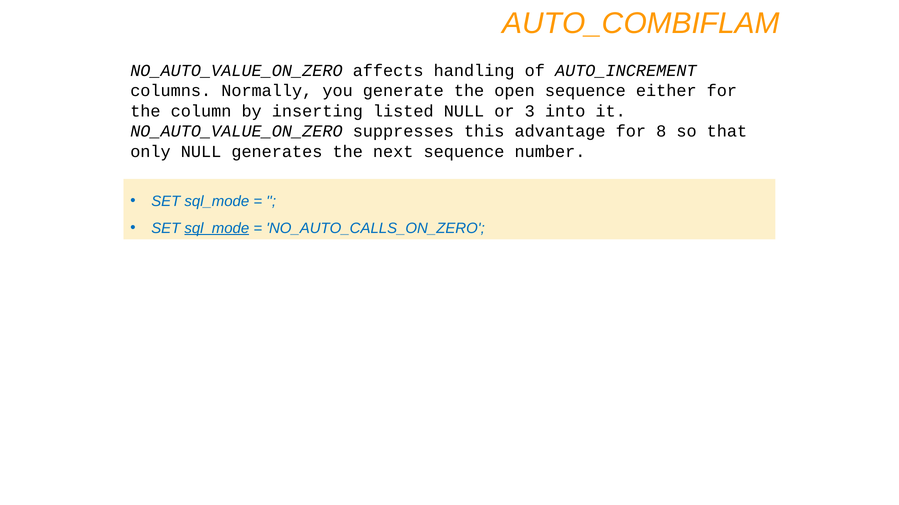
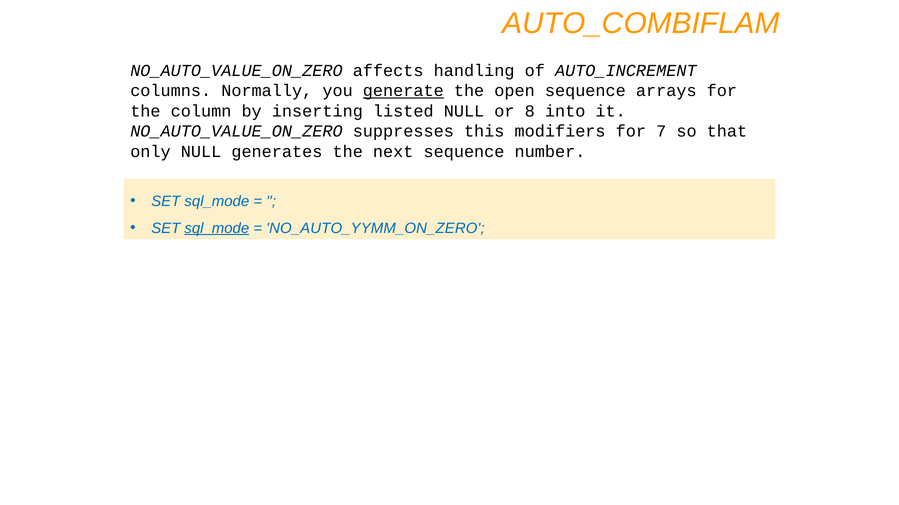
generate underline: none -> present (403, 91)
either: either -> arrays (666, 91)
3: 3 -> 8 (530, 111)
advantage: advantage -> modifiers (560, 131)
8: 8 -> 7 (661, 131)
NO_AUTO_CALLS_ON_ZERO: NO_AUTO_CALLS_ON_ZERO -> NO_AUTO_YYMM_ON_ZERO (375, 228)
